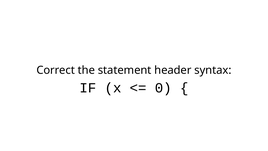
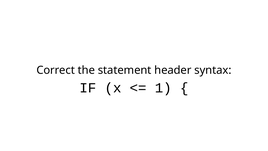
0: 0 -> 1 (163, 88)
